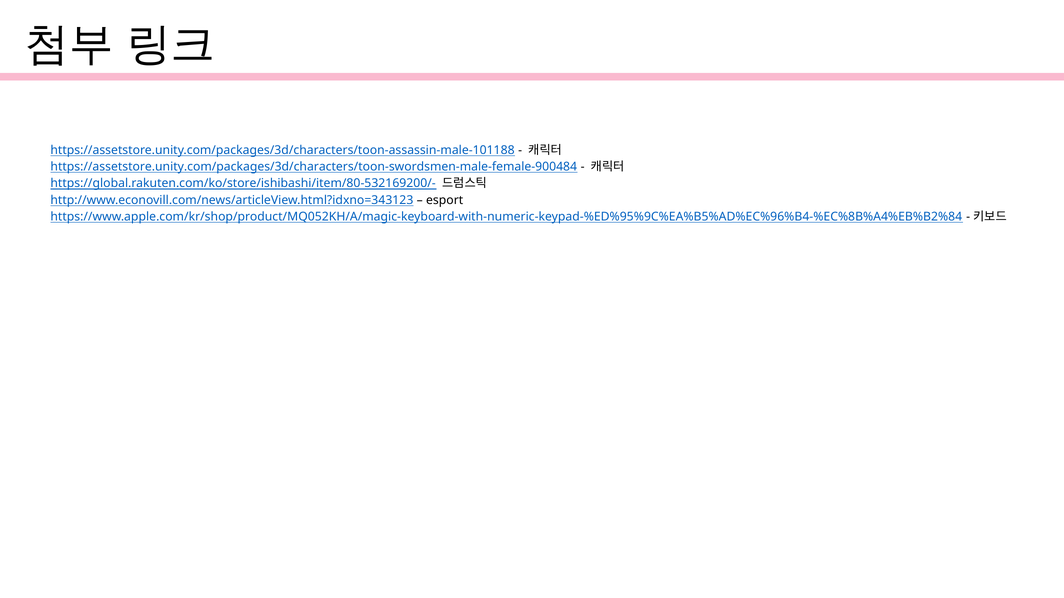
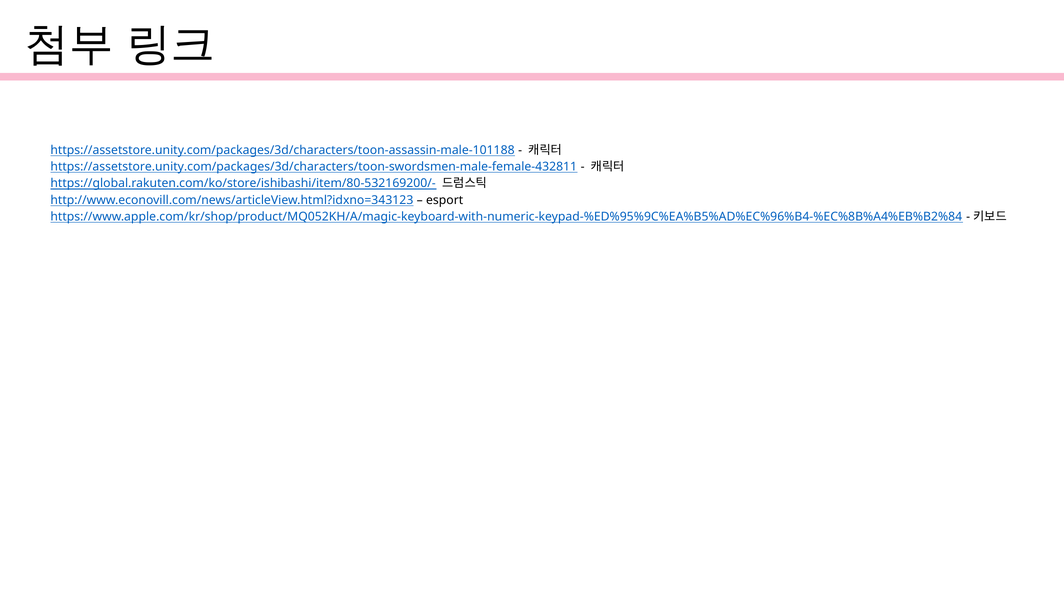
https://assetstore.unity.com/packages/3d/characters/toon-swordsmen-male-female-900484: https://assetstore.unity.com/packages/3d/characters/toon-swordsmen-male-female-900484 -> https://assetstore.unity.com/packages/3d/characters/toon-swordsmen-male-female-432811 (314, 167)
